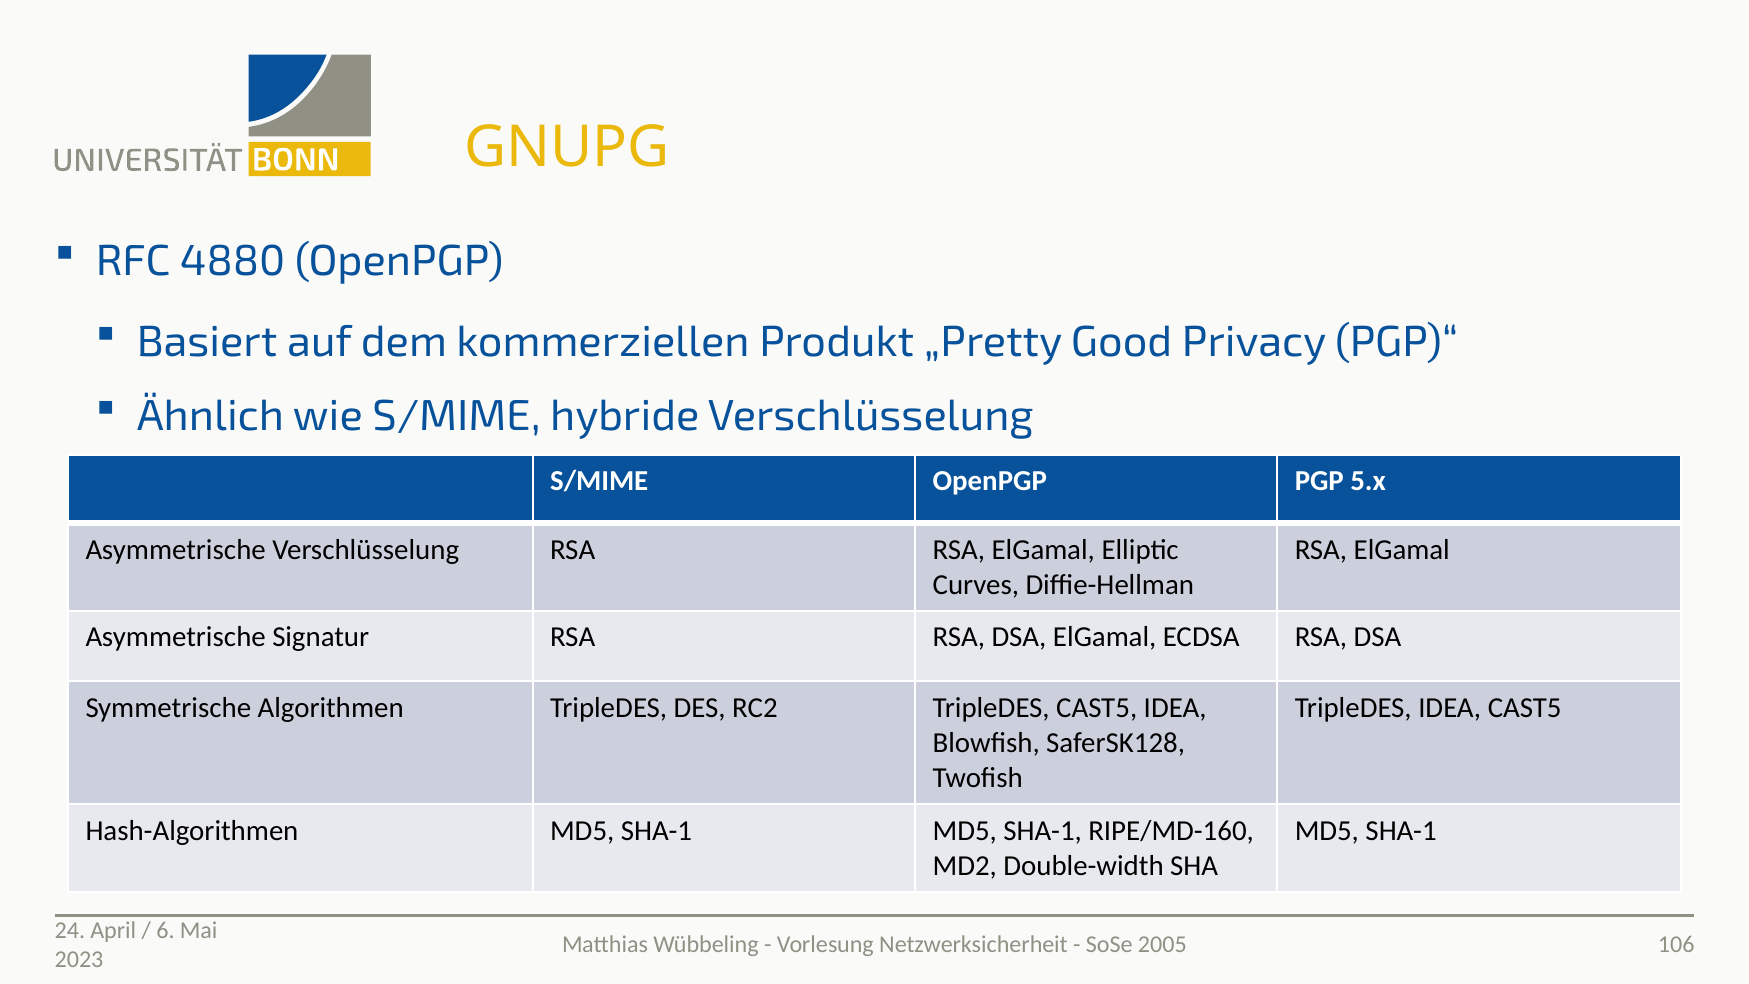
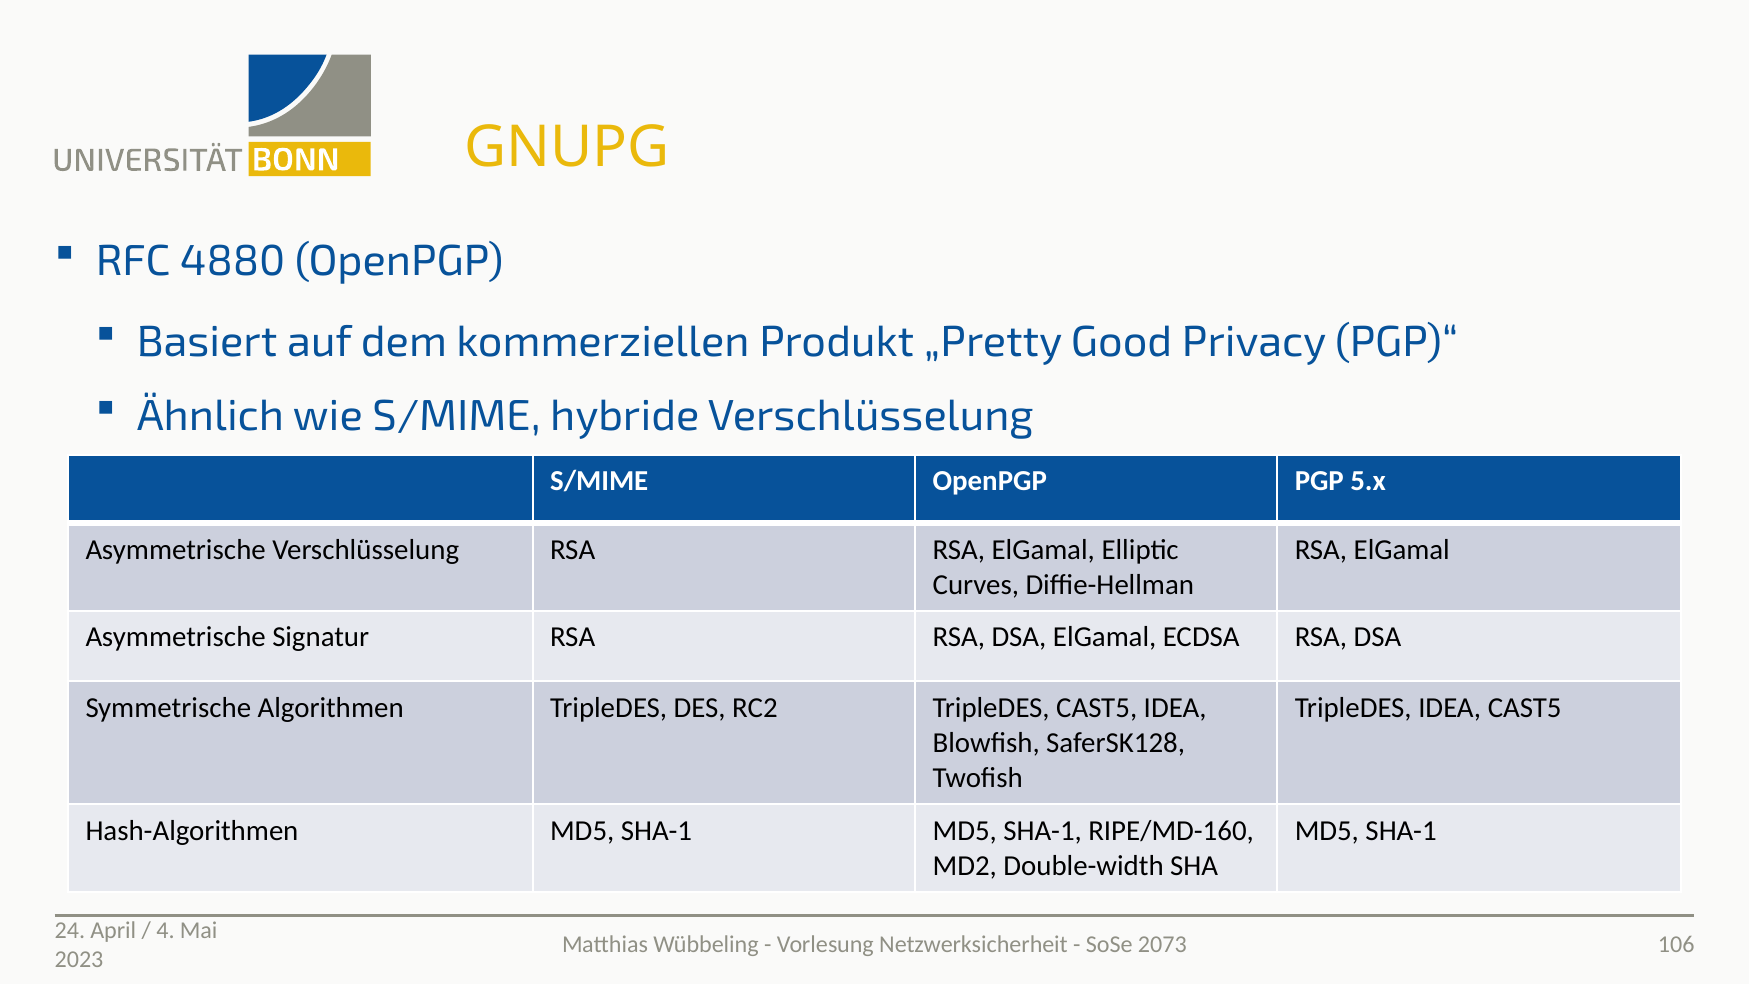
6: 6 -> 4 (166, 930)
2005: 2005 -> 2073 (1162, 944)
